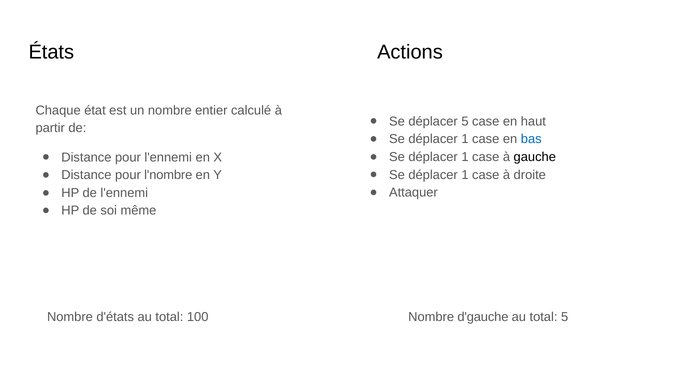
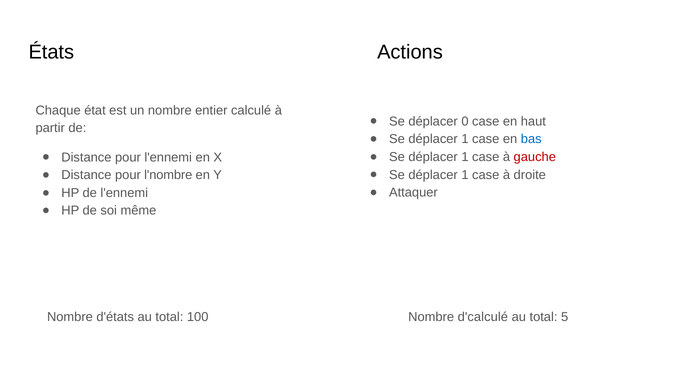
déplacer 5: 5 -> 0 (465, 121)
gauche colour: black -> red (535, 157)
d'gauche: d'gauche -> d'calculé (483, 317)
